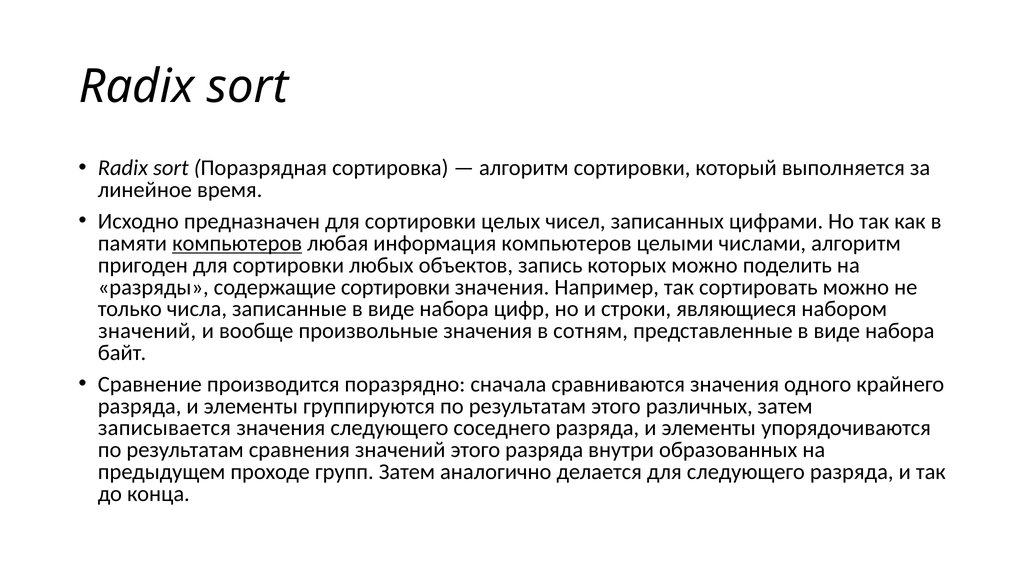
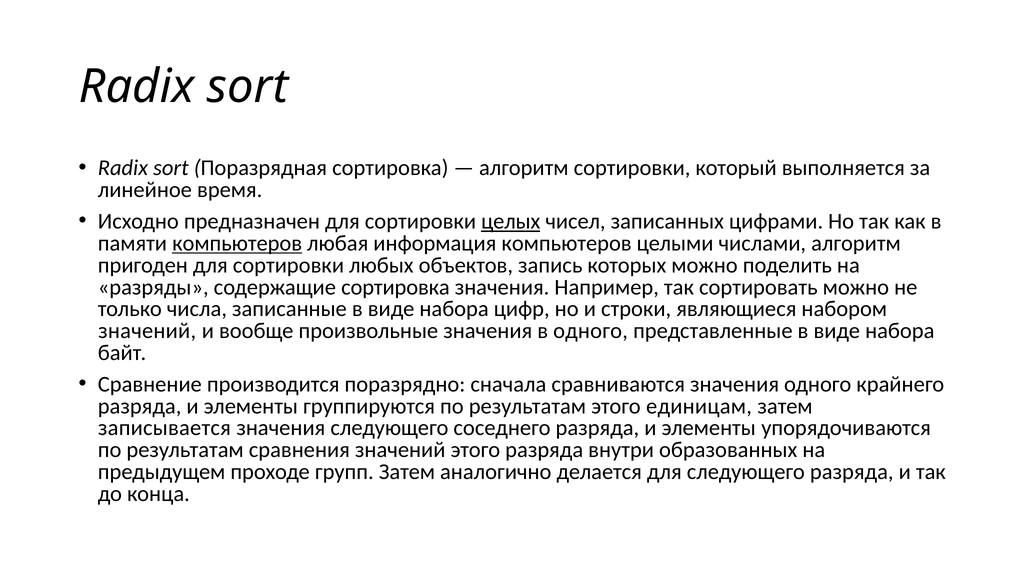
целых underline: none -> present (511, 222)
содержащие сортировки: сортировки -> сортировка (395, 287)
в сотням: сотням -> одного (591, 331)
различных: различных -> единицам (699, 406)
